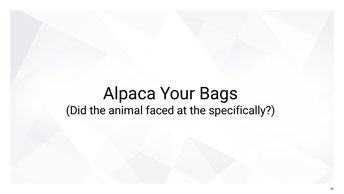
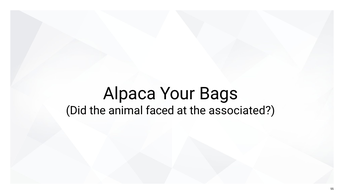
specifically: specifically -> associated (242, 110)
